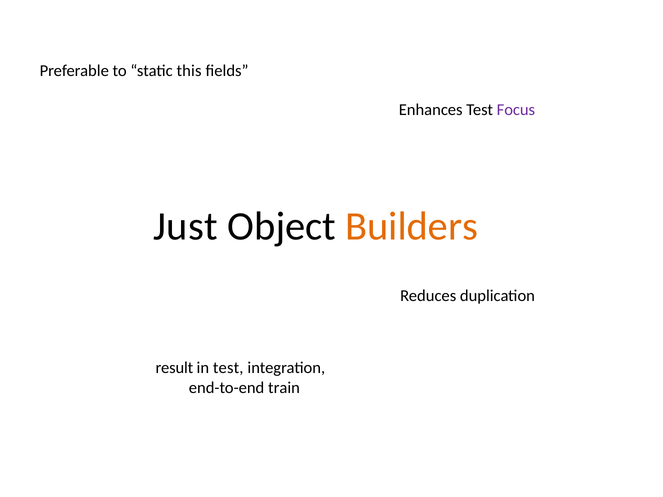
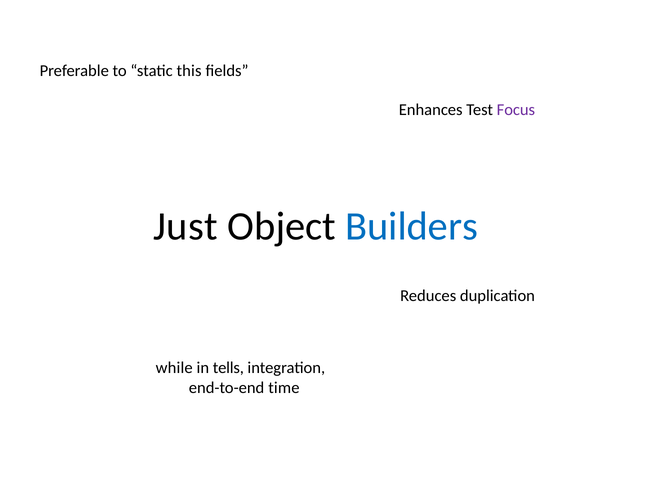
Builders colour: orange -> blue (412, 227)
result: result -> while (174, 368)
in test: test -> tells (228, 368)
train: train -> time (284, 388)
